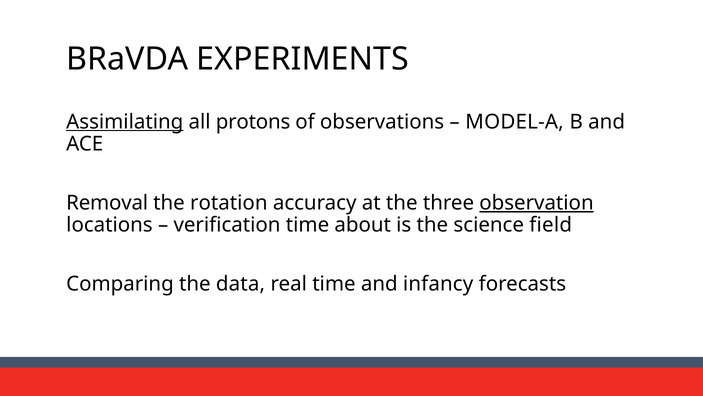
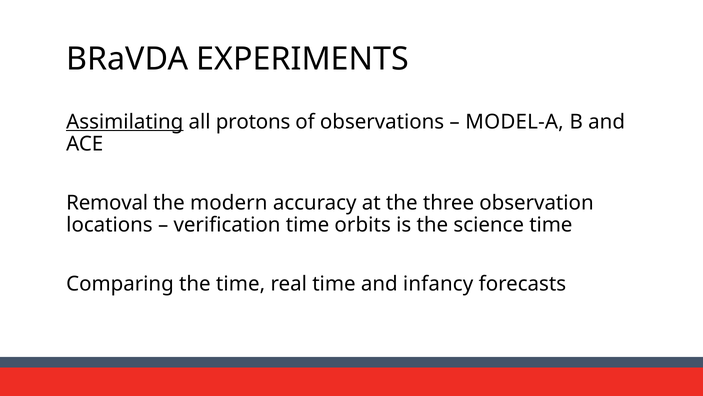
rotation: rotation -> modern (229, 203)
observation underline: present -> none (537, 203)
about: about -> orbits (363, 225)
science field: field -> time (551, 225)
the data: data -> time (241, 284)
